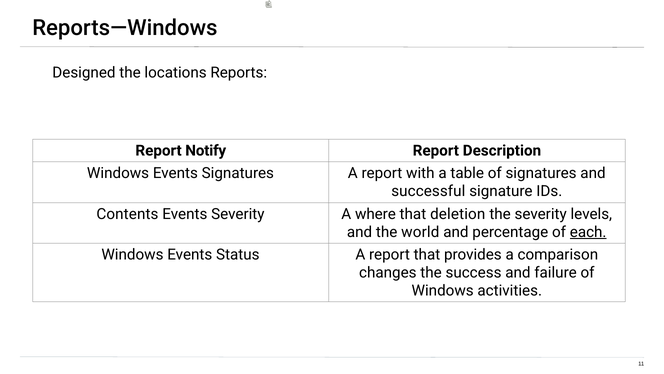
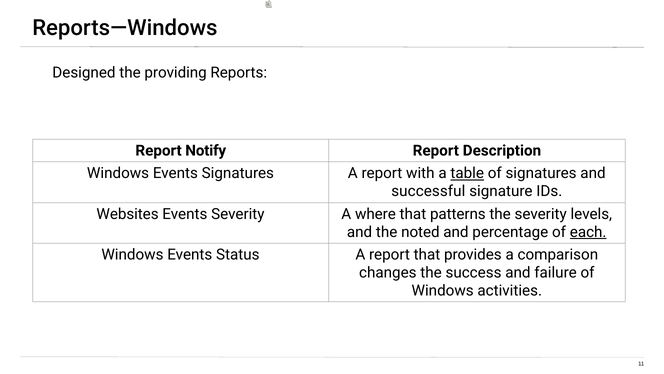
locations: locations -> providing (176, 73)
table underline: none -> present (467, 173)
Contents: Contents -> Websites (128, 214)
deletion: deletion -> patterns (458, 214)
world: world -> noted (420, 232)
